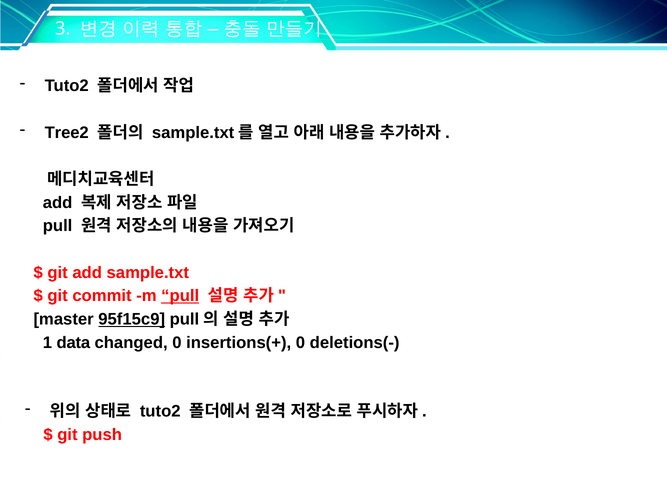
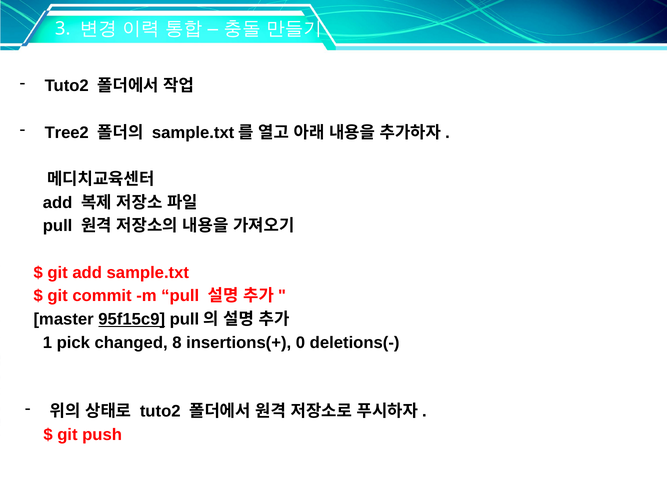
pull underline: present -> none (180, 296)
data: data -> pick (73, 343)
changed 0: 0 -> 8 (177, 343)
